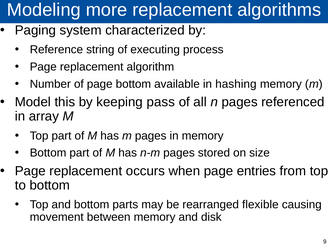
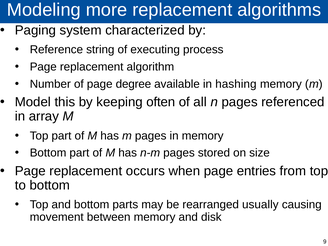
page bottom: bottom -> degree (133, 84)
pass: pass -> often (161, 102)
flexible: flexible -> usually (260, 205)
